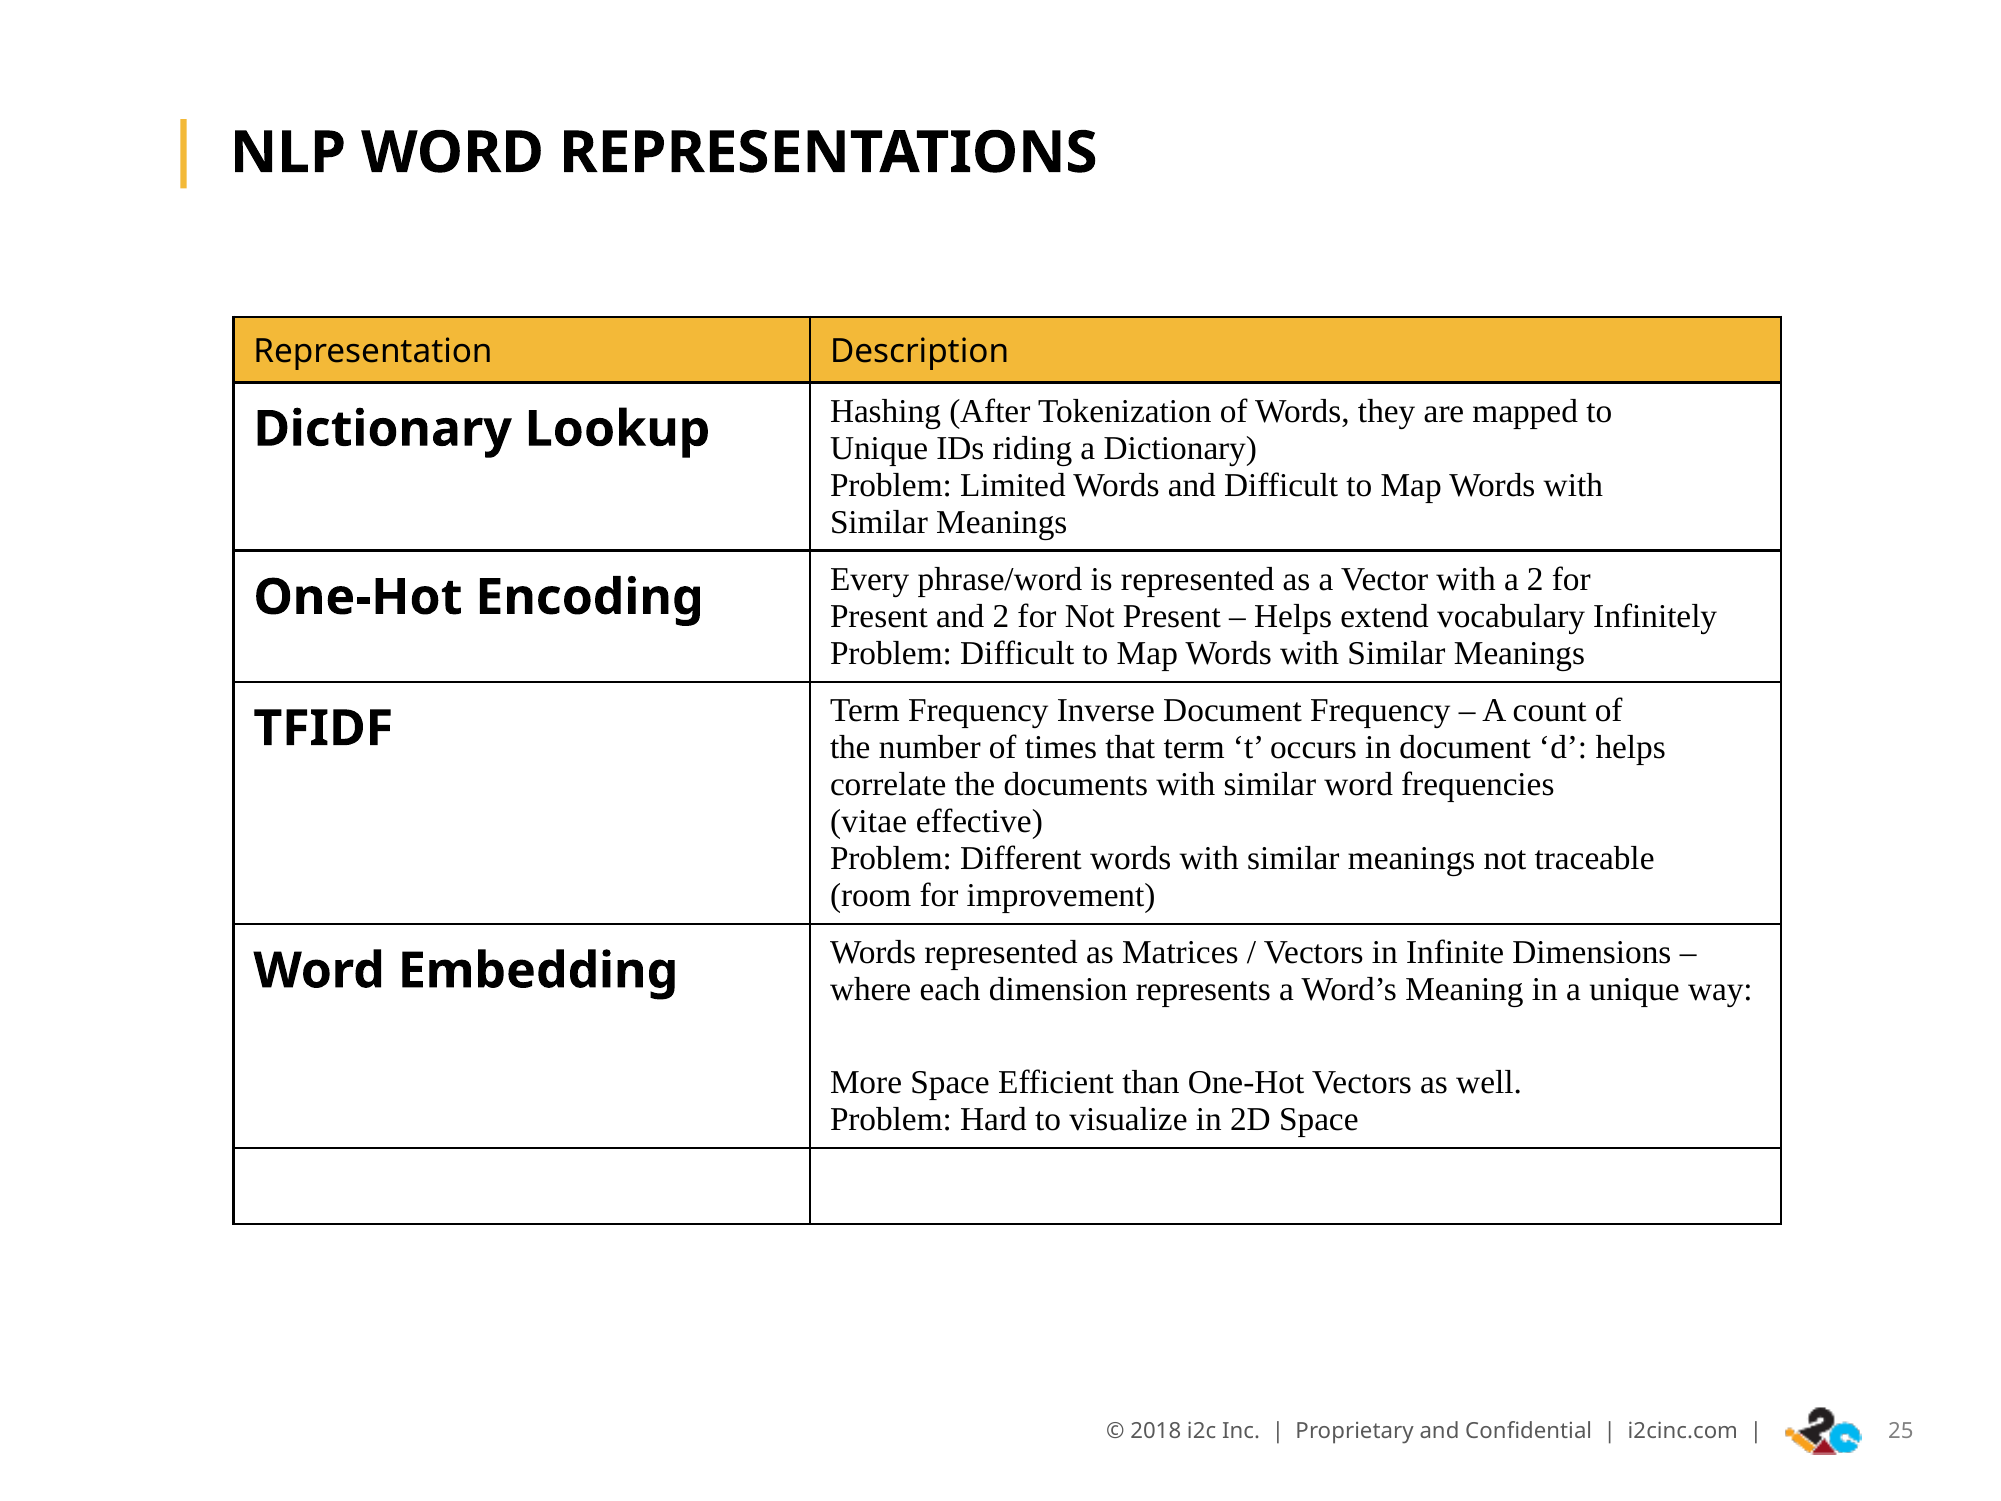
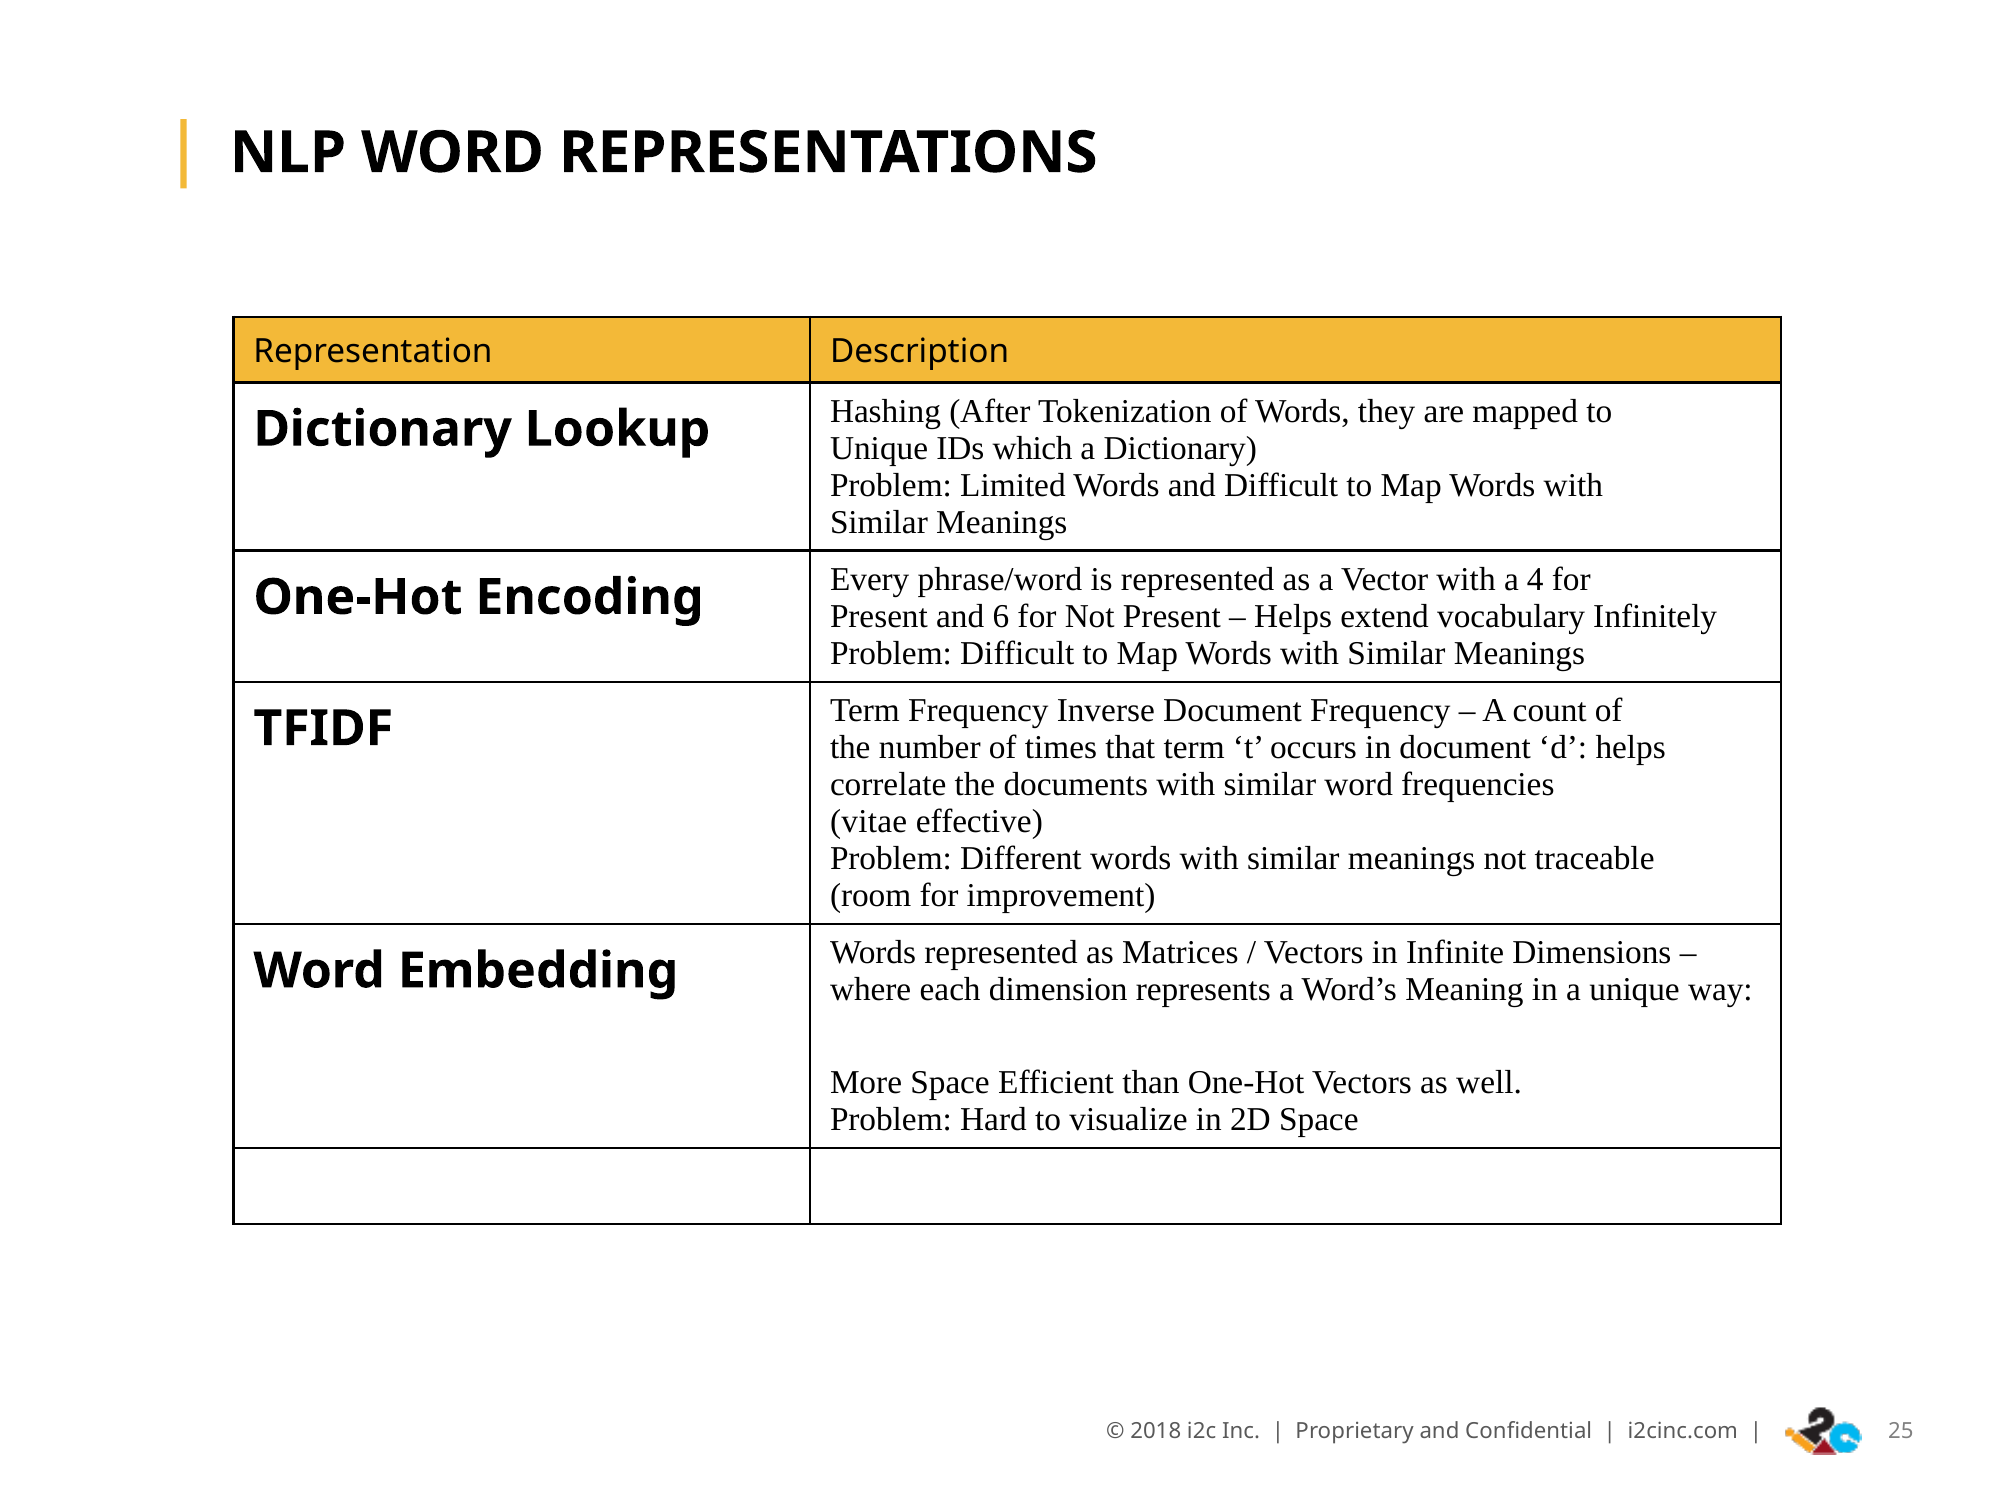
riding: riding -> which (1033, 448)
a 2: 2 -> 4 (1535, 579)
and 2: 2 -> 6 (1001, 616)
